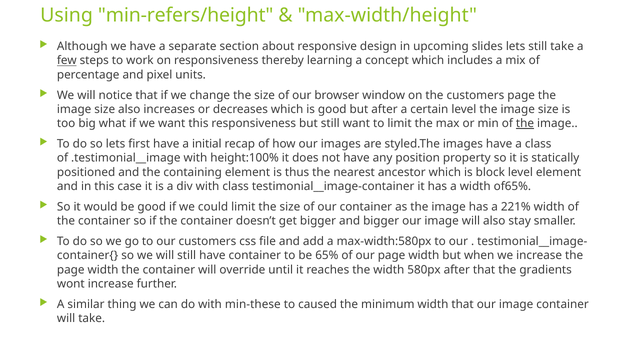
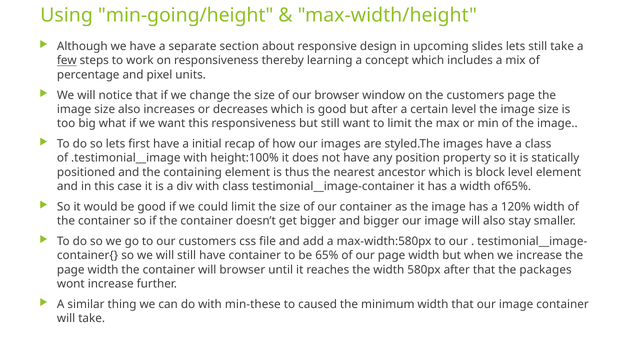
min-refers/height: min-refers/height -> min-going/height (186, 15)
the underline: present -> none (525, 123)
221%: 221% -> 120% (516, 207)
will override: override -> browser (242, 269)
gradients: gradients -> packages (546, 269)
